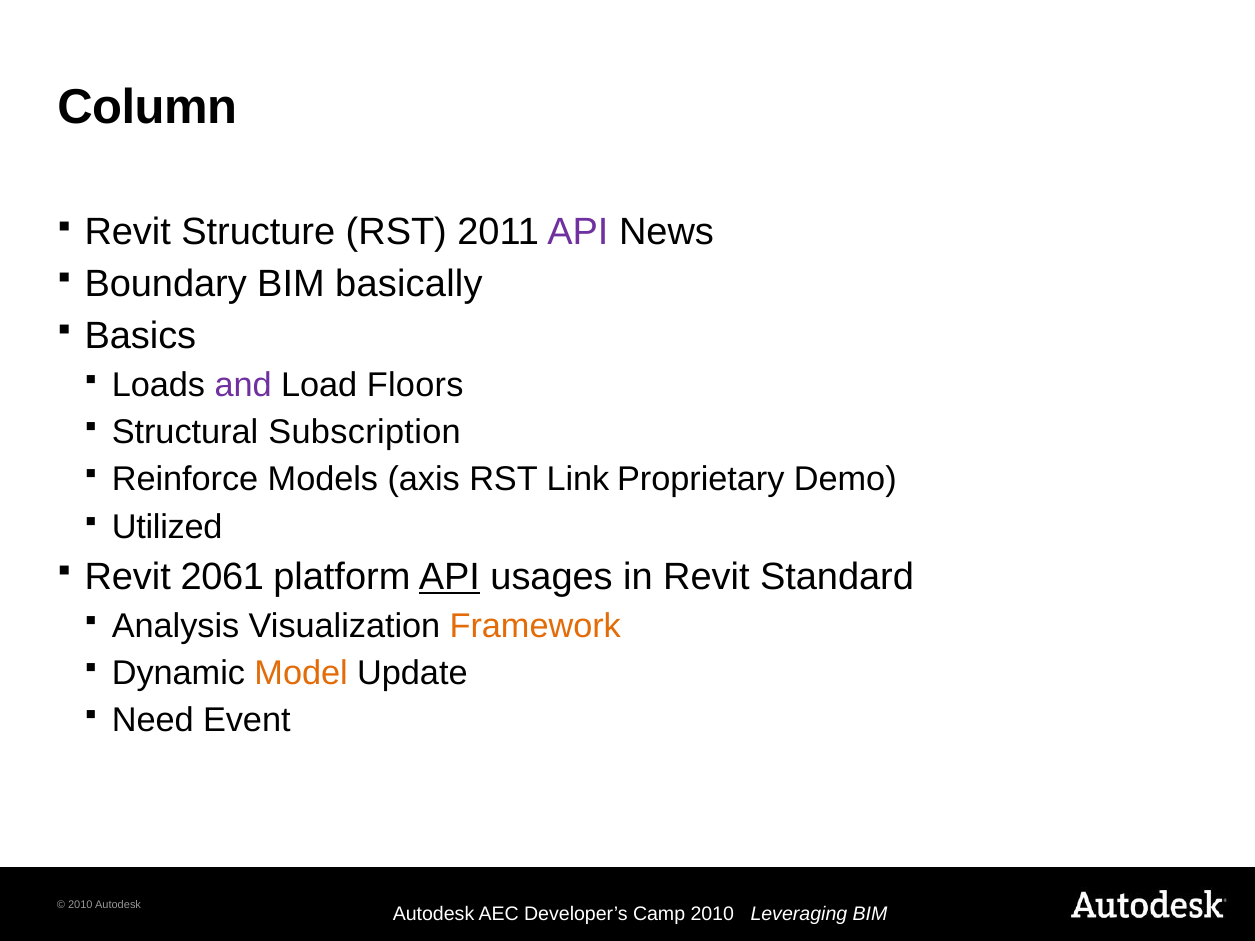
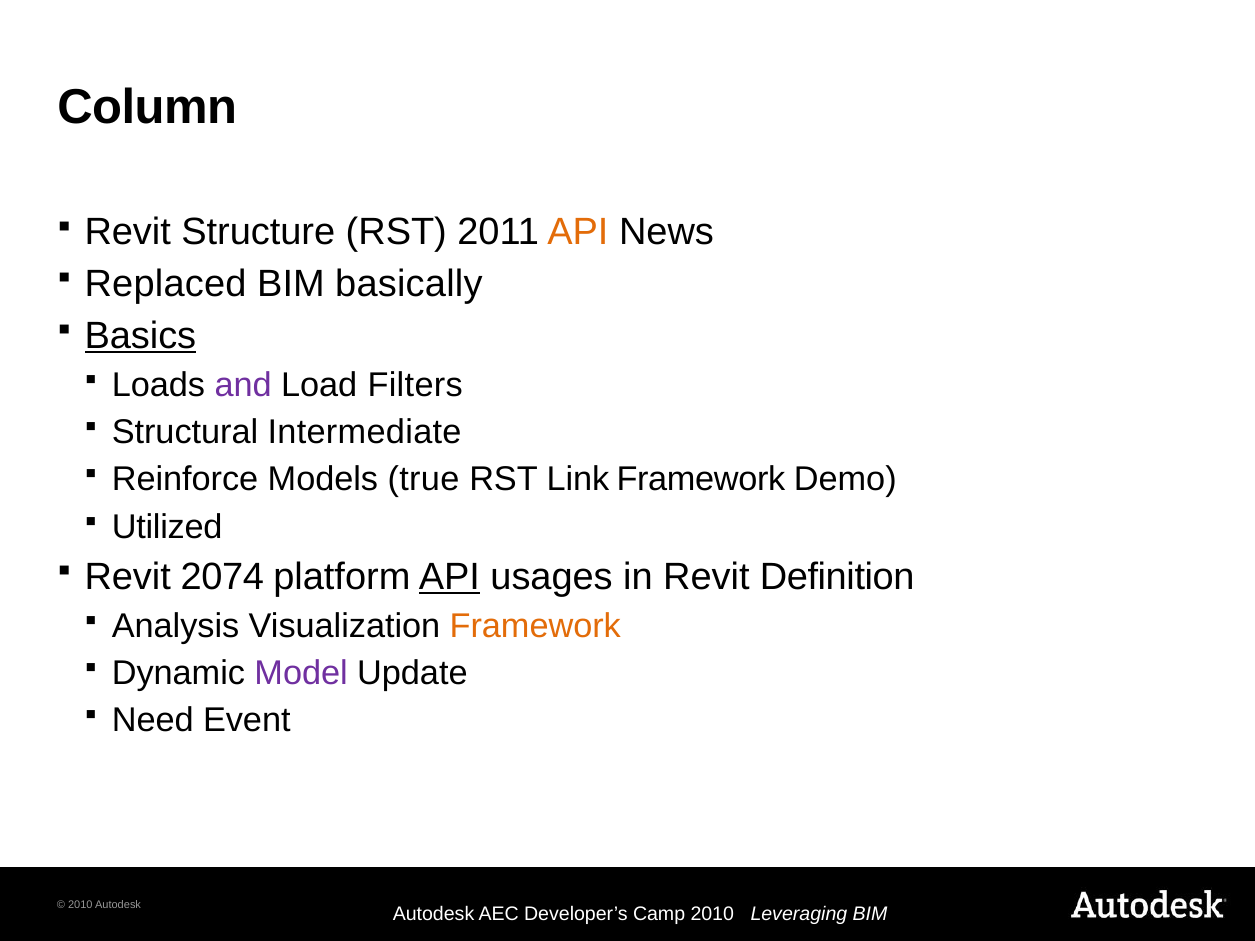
API colour: purple -> orange (578, 232)
Boundary: Boundary -> Replaced (166, 284)
Basics underline: none -> present (140, 336)
Floors: Floors -> Filters (415, 385)
Subscription: Subscription -> Intermediate (365, 432)
axis: axis -> true (424, 480)
Link Proprietary: Proprietary -> Framework (701, 480)
2061: 2061 -> 2074 (222, 577)
Standard: Standard -> Definition (837, 577)
Model colour: orange -> purple (301, 673)
